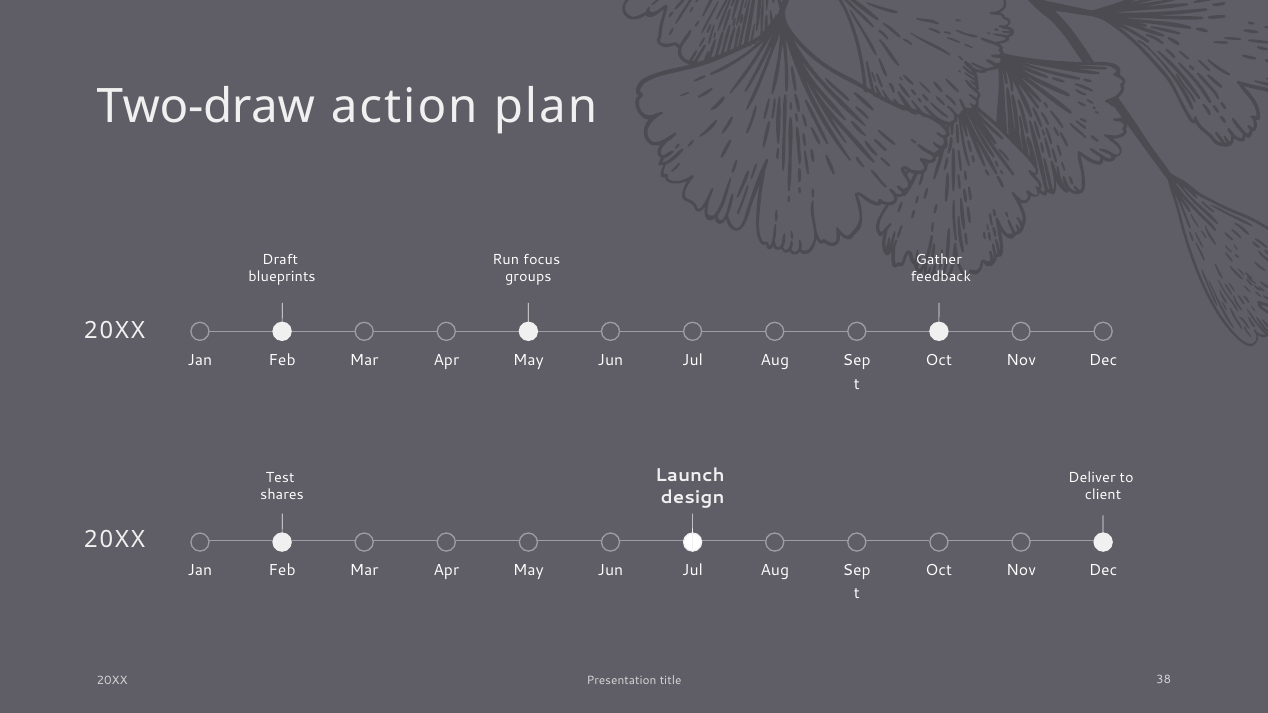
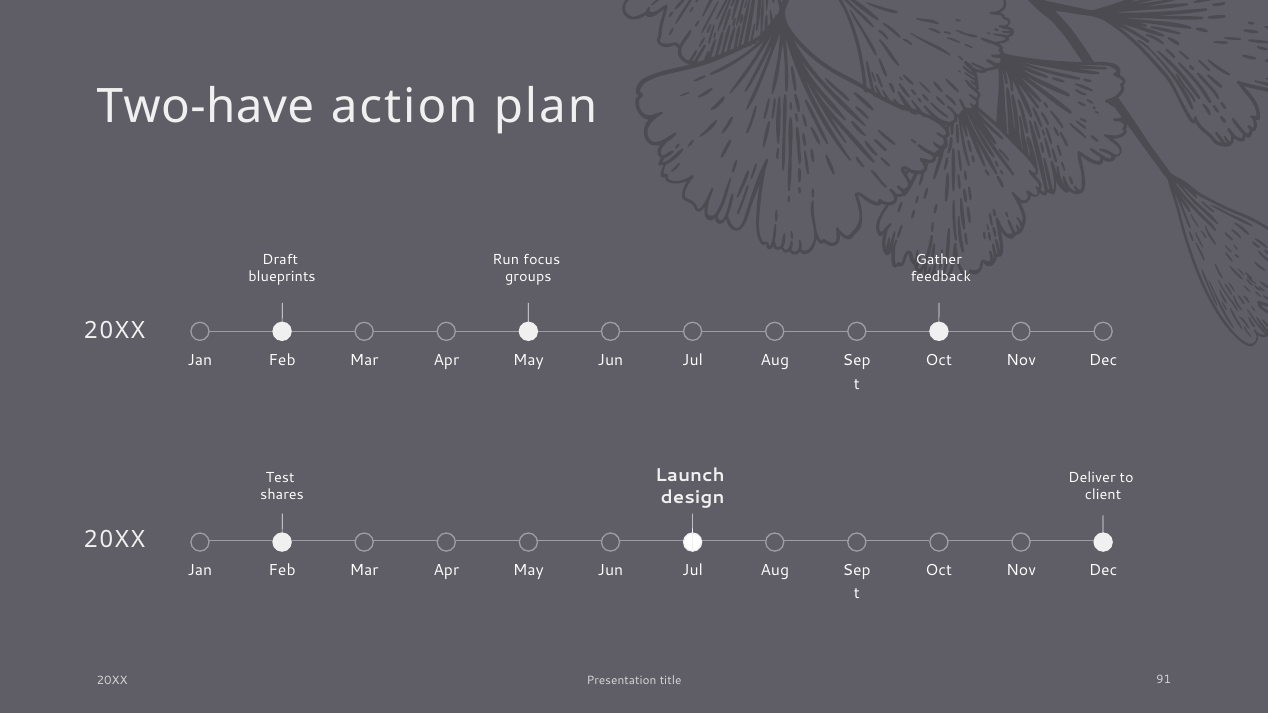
Two-draw: Two-draw -> Two-have (205, 107)
38: 38 -> 91 (1164, 680)
